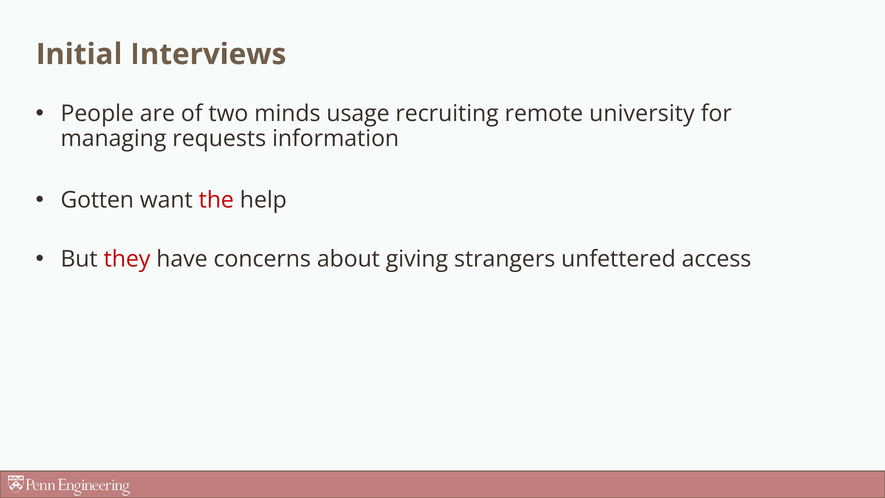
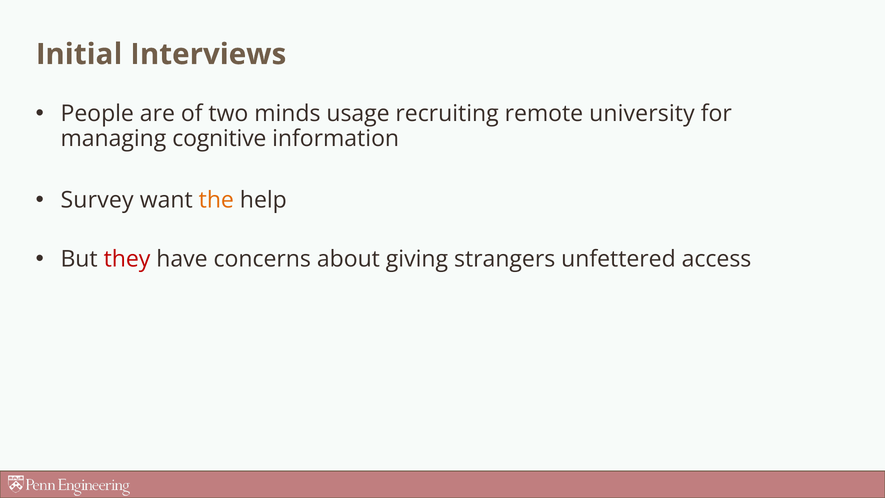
requests: requests -> cognitive (219, 138)
Gotten: Gotten -> Survey (97, 200)
the colour: red -> orange (216, 200)
